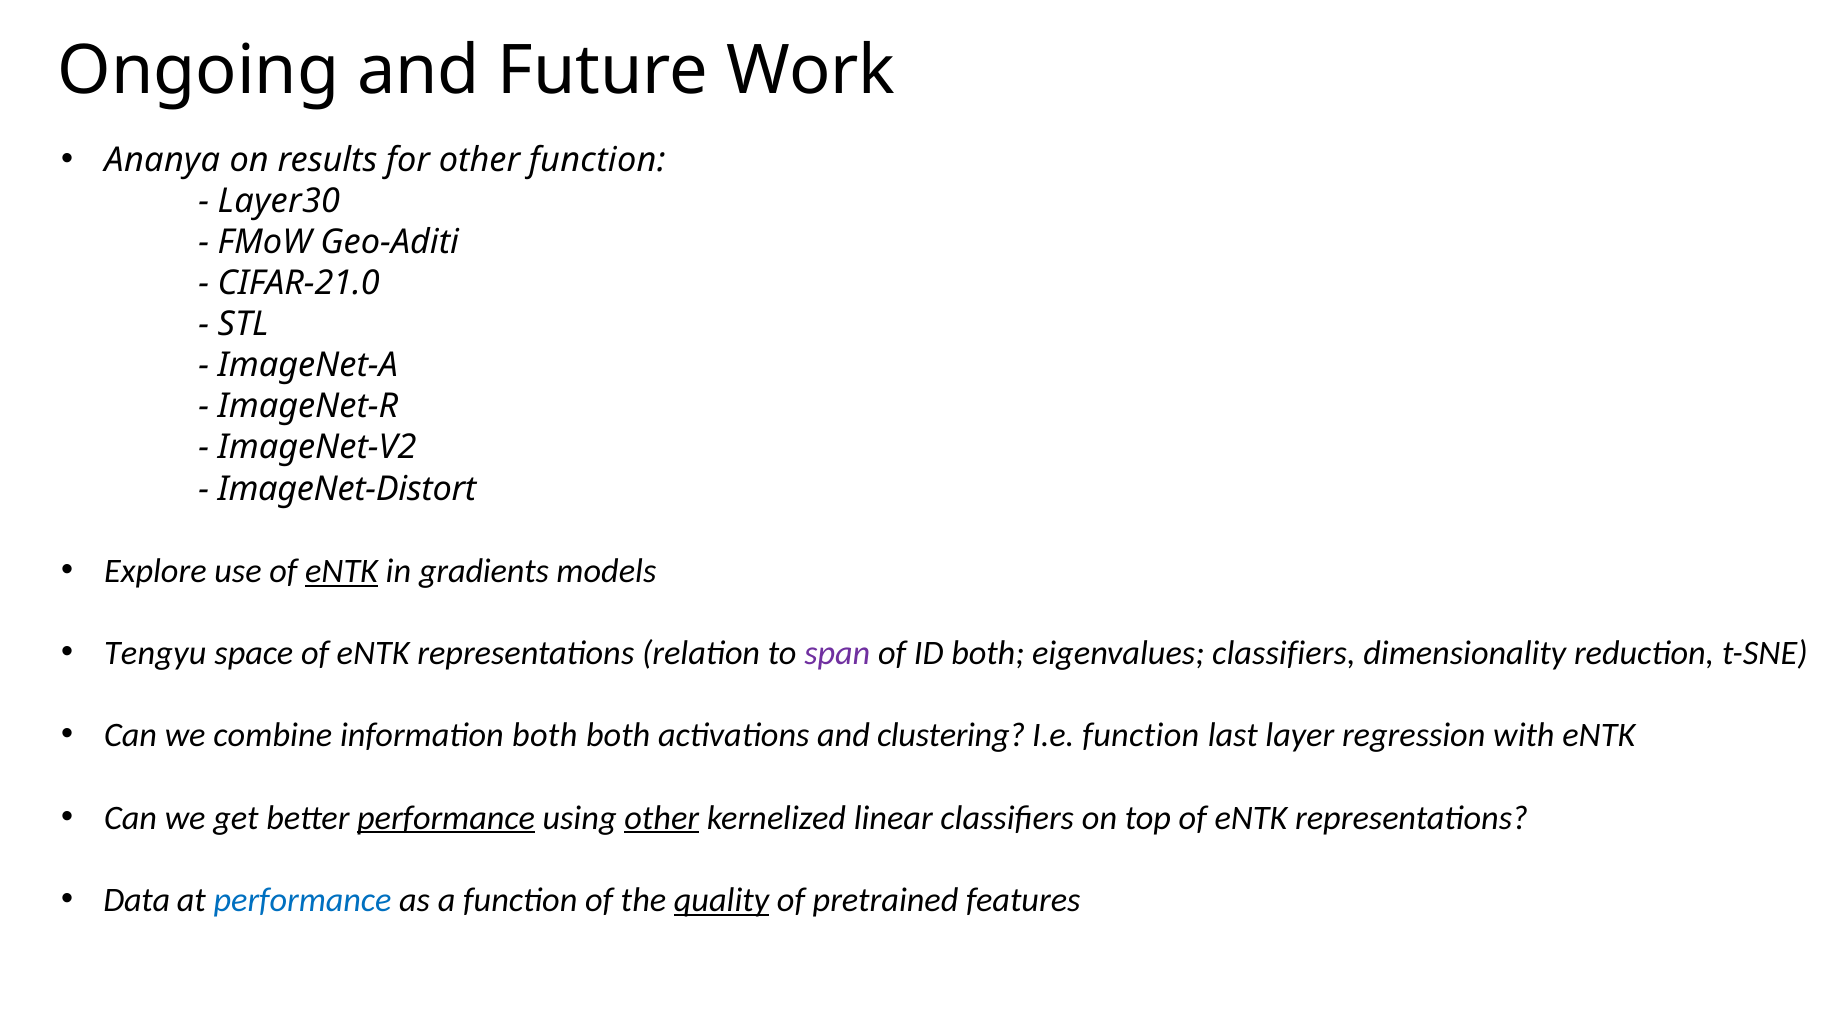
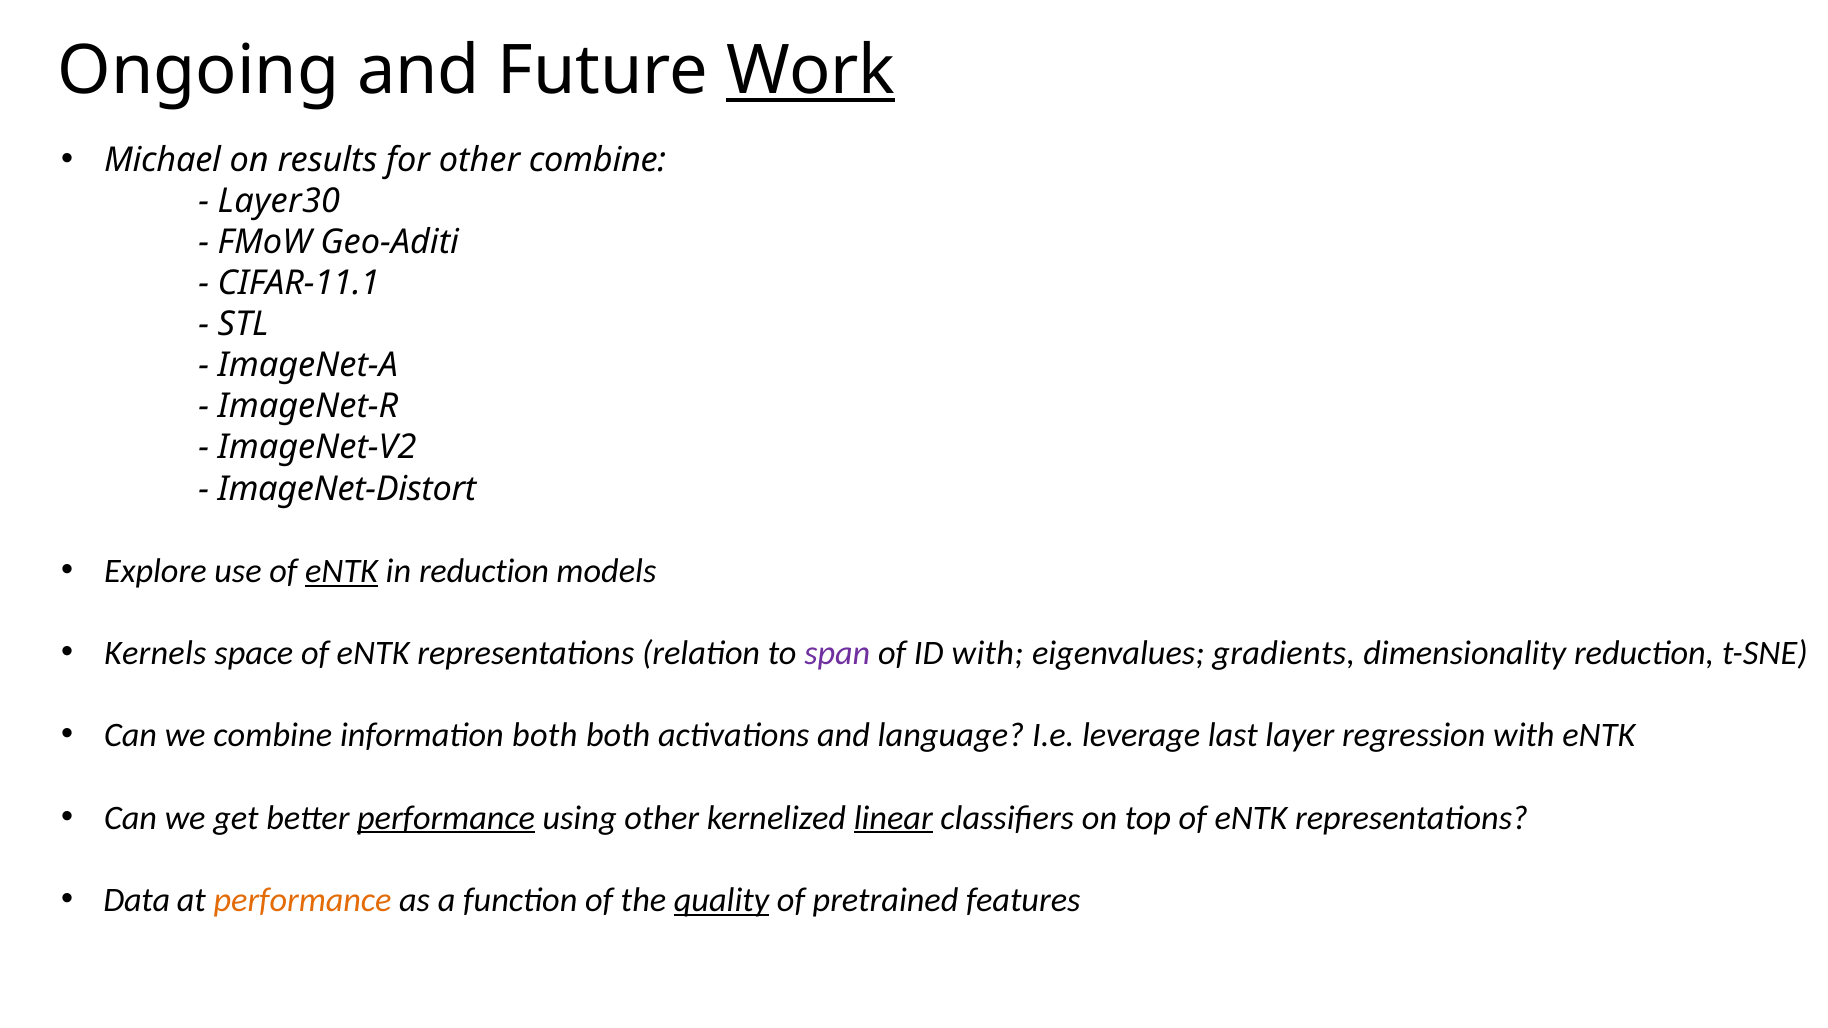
Work underline: none -> present (811, 71)
Ananya: Ananya -> Michael (163, 160)
other function: function -> combine (598, 160)
CIFAR-21.0: CIFAR-21.0 -> CIFAR-11.1 (299, 283)
in gradients: gradients -> reduction (484, 571)
Tengyu: Tengyu -> Kernels (155, 653)
ID both: both -> with (988, 653)
eigenvalues classifiers: classifiers -> gradients (1284, 653)
clustering: clustering -> language (951, 736)
I.e function: function -> leverage (1141, 736)
other underline: present -> none (662, 818)
linear underline: none -> present (893, 818)
performance colour: blue -> orange (303, 900)
